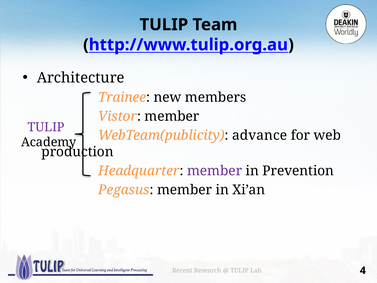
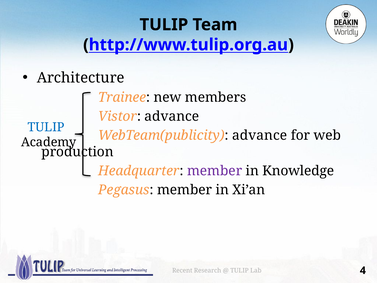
Vistor member: member -> advance (172, 116)
TULIP colour: purple -> blue (46, 127)
Prevention: Prevention -> Knowledge (298, 171)
